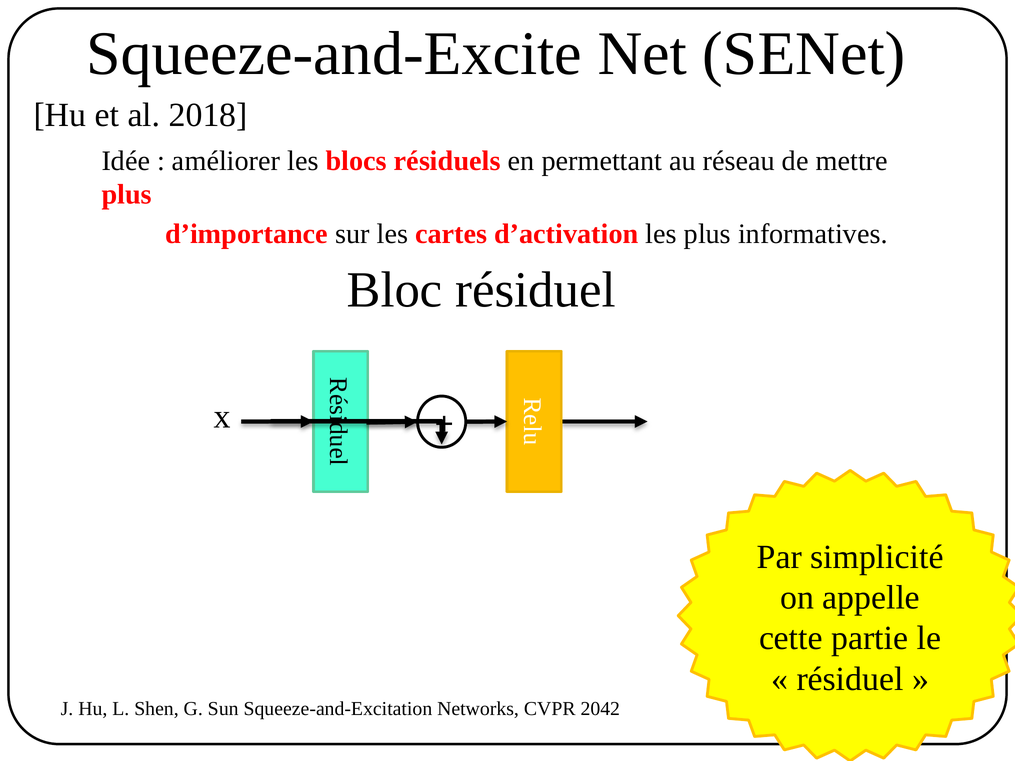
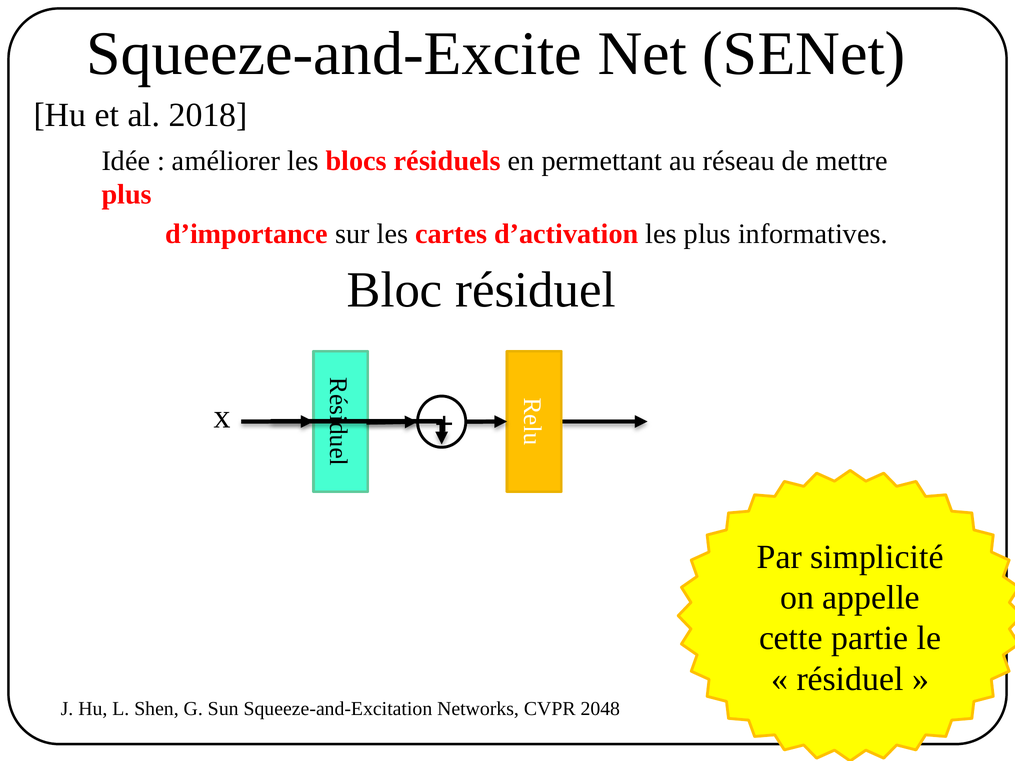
2042: 2042 -> 2048 (600, 709)
